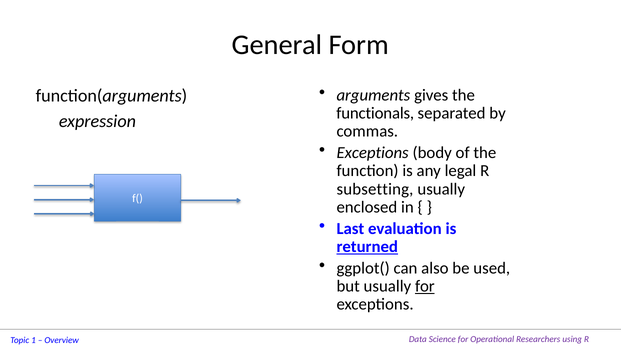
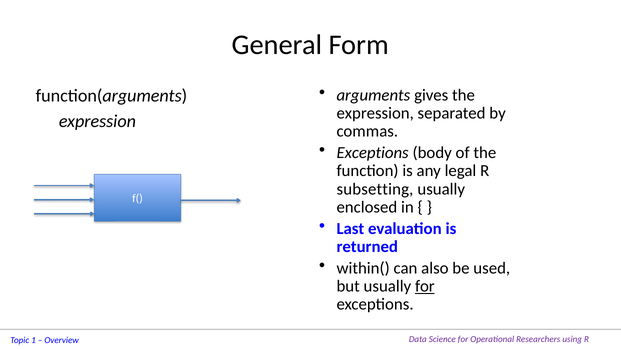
functionals: functionals -> expression (375, 113)
returned underline: present -> none (367, 247)
ggplot(: ggplot( -> within( (363, 268)
